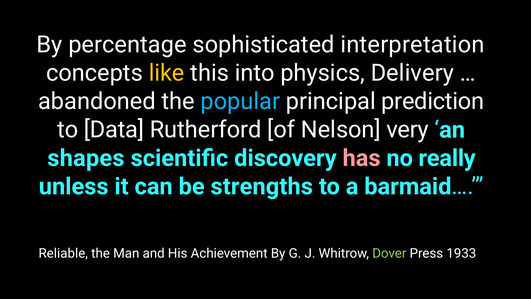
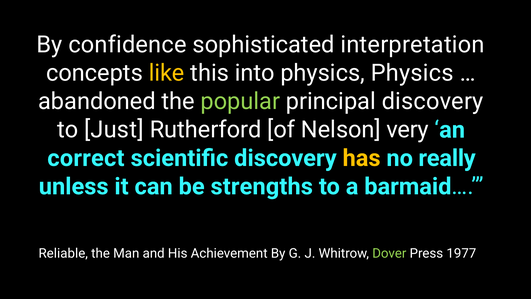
percentage: percentage -> confidence (127, 45)
physics Delivery: Delivery -> Physics (412, 73)
popular colour: light blue -> light green (240, 101)
principal prediction: prediction -> discovery (433, 101)
Data: Data -> Just (114, 130)
shapes: shapes -> correct (86, 158)
has colour: pink -> yellow (362, 158)
1933: 1933 -> 1977 (461, 253)
